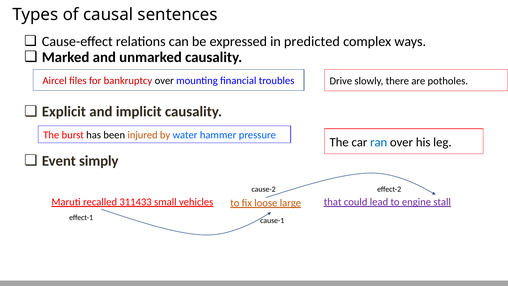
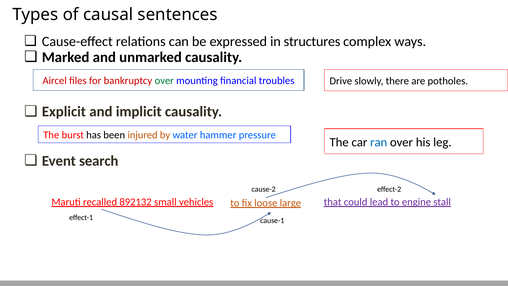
predicted: predicted -> structures (312, 41)
over colour: black -> green (164, 81)
simply: simply -> search (99, 161)
311433: 311433 -> 892132 (136, 202)
